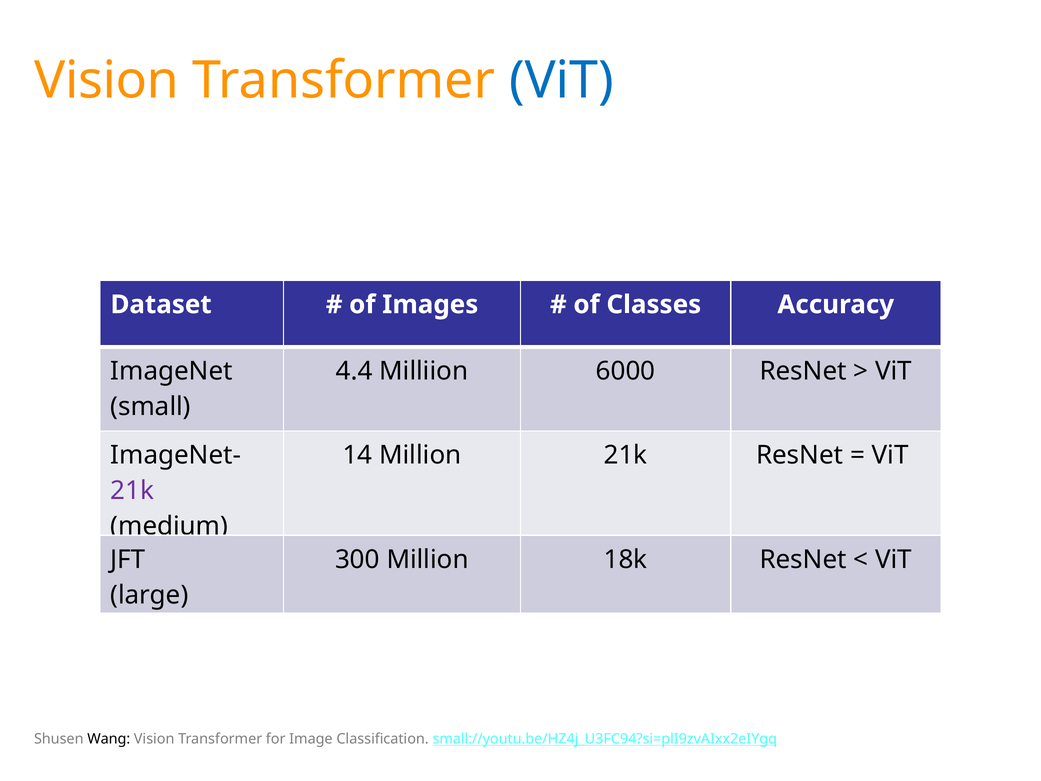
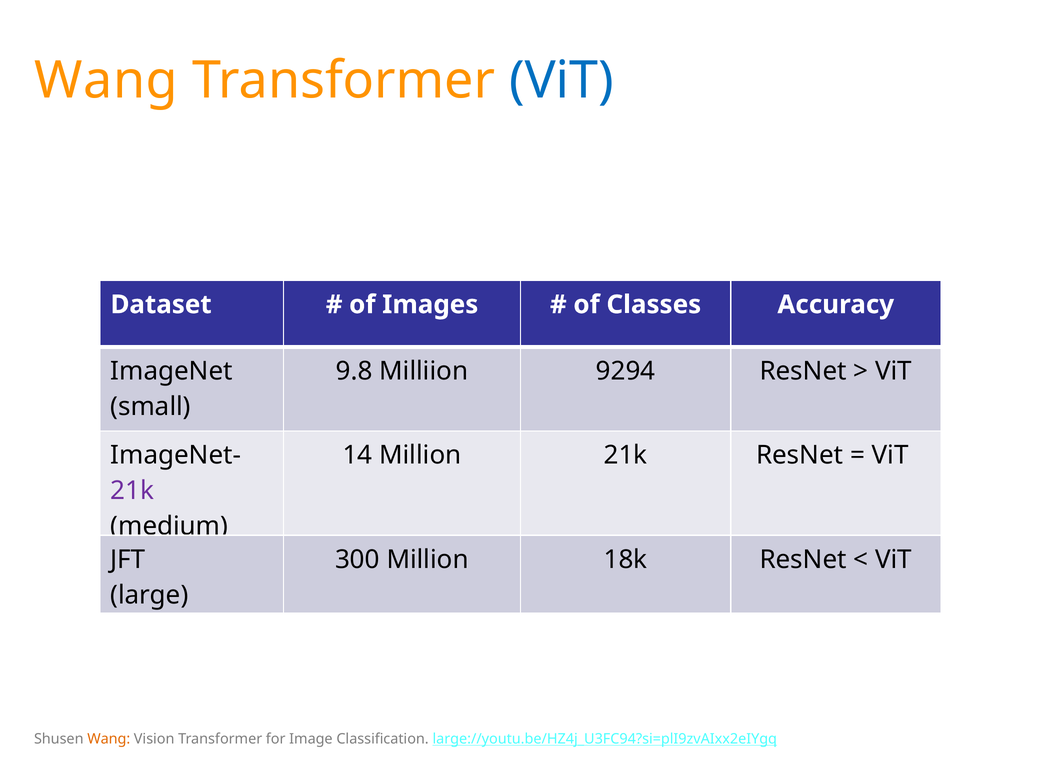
Vision: Vision -> Wang (106, 81)
4.4: 4.4 -> 9.8 (354, 371)
6000: 6000 -> 9294 (626, 371)
Wang colour: black -> orange (109, 739)
small://youtu.be/HZ4j_U3FC94?si=plI9zvAIxx2eIYgq: small://youtu.be/HZ4j_U3FC94?si=plI9zvAIxx2eIYgq -> large://youtu.be/HZ4j_U3FC94?si=plI9zvAIxx2eIYgq (605, 739)
